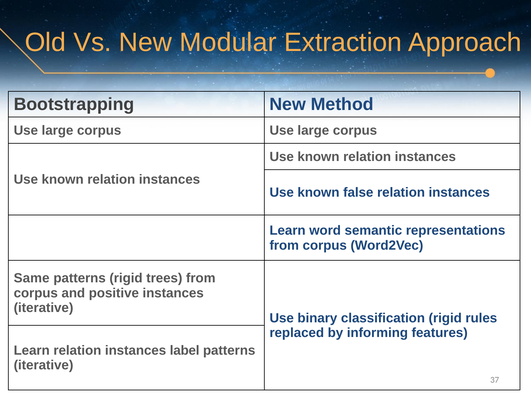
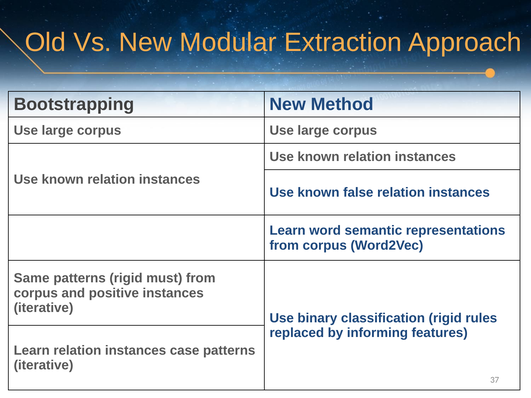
trees: trees -> must (164, 278)
label: label -> case (185, 351)
